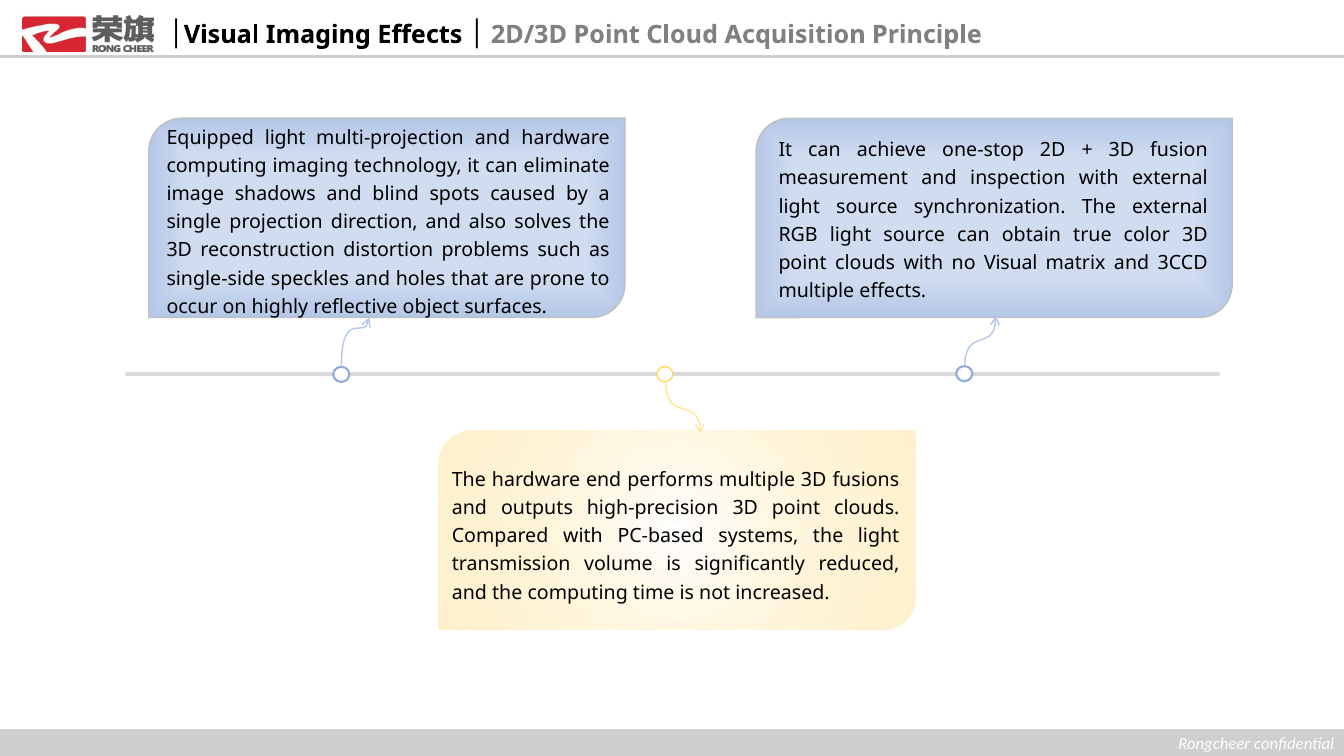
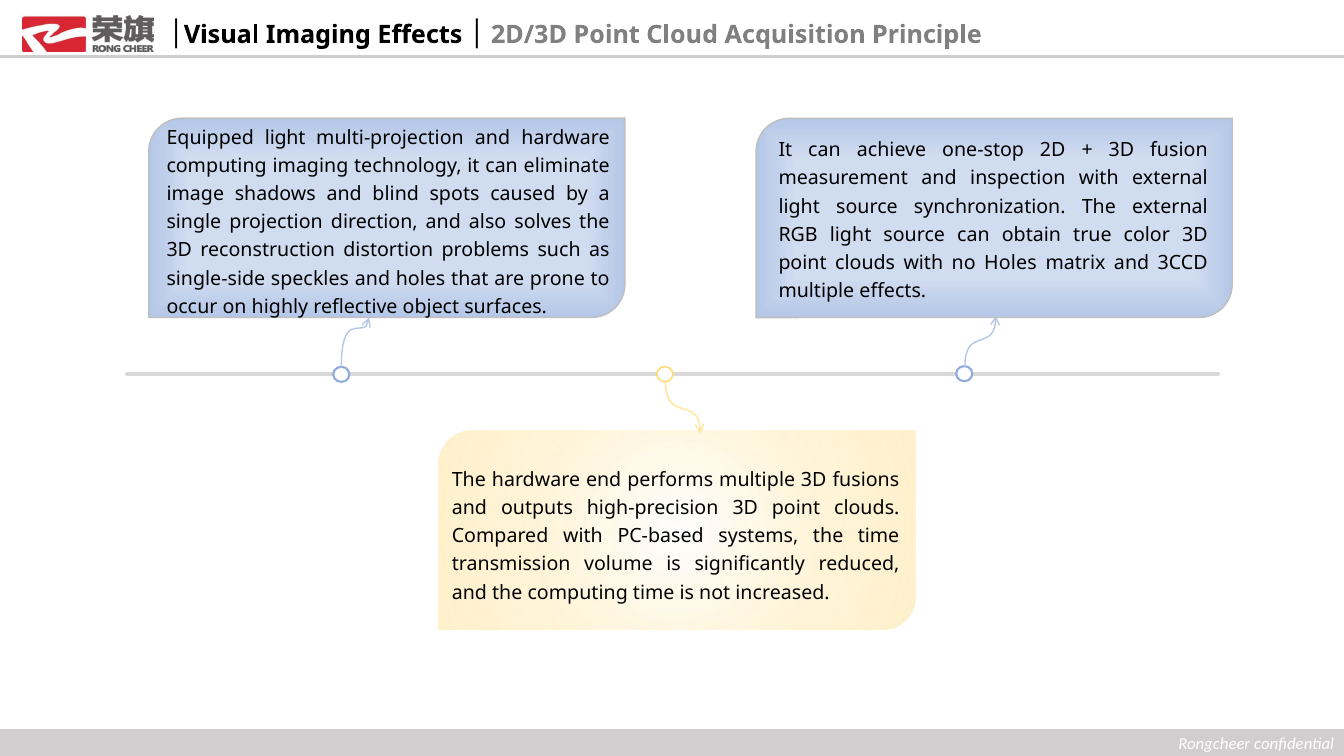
no Visual: Visual -> Holes (1011, 263)
the light: light -> time (879, 536)
